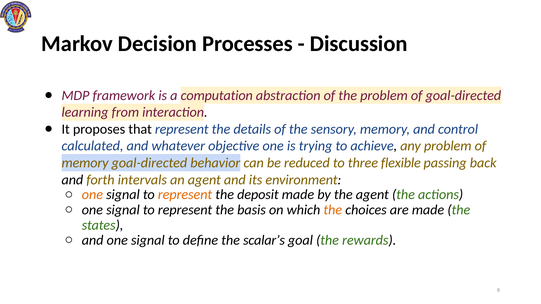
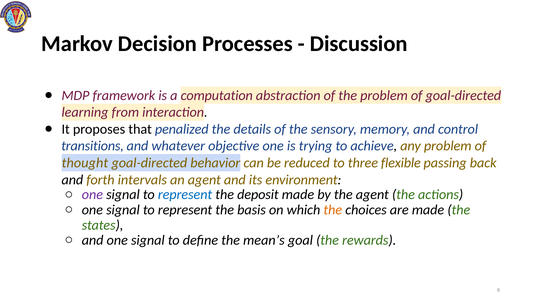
that represent: represent -> penalized (182, 129)
calculated: calculated -> transitions (93, 146)
memory: memory -> thought (85, 163)
one colour: orange -> purple (92, 195)
represent colour: orange -> blue (185, 195)
scalar’s: scalar’s -> mean’s (264, 240)
